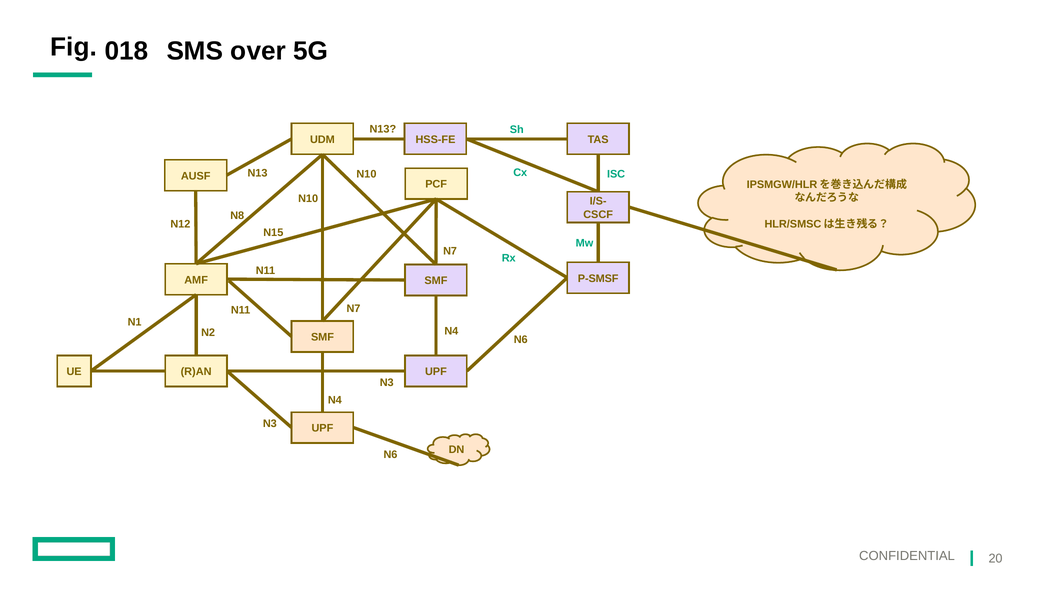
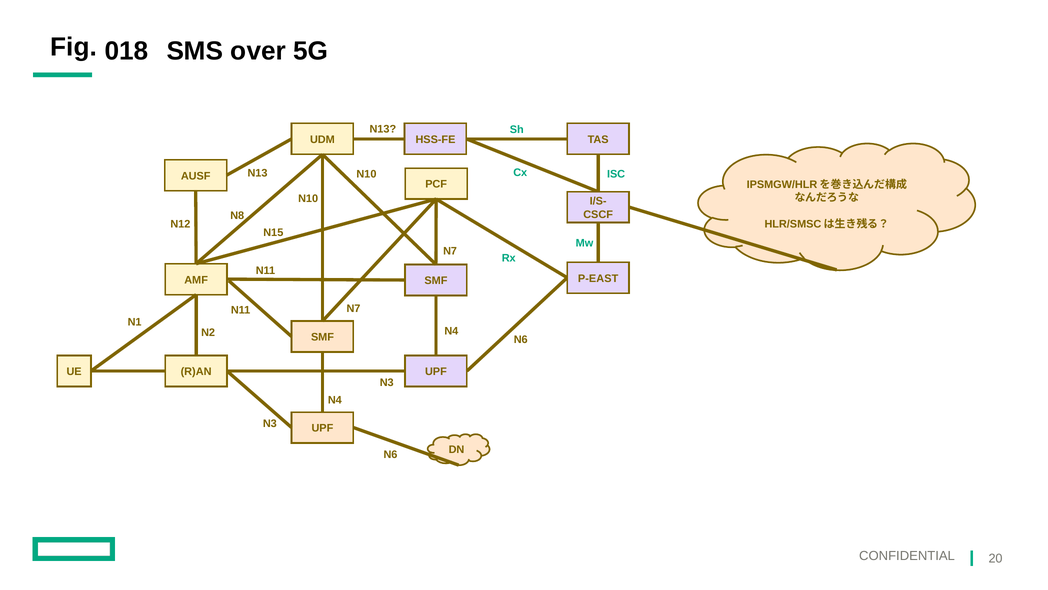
P-SMSF: P-SMSF -> P-EAST (598, 278)
